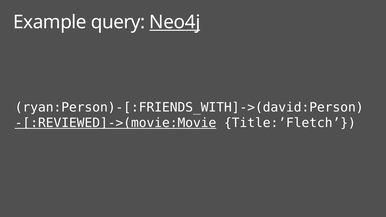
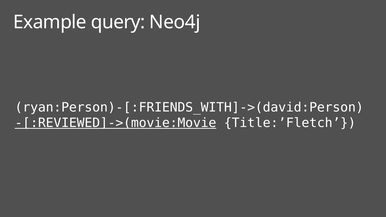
Neo4j underline: present -> none (175, 22)
